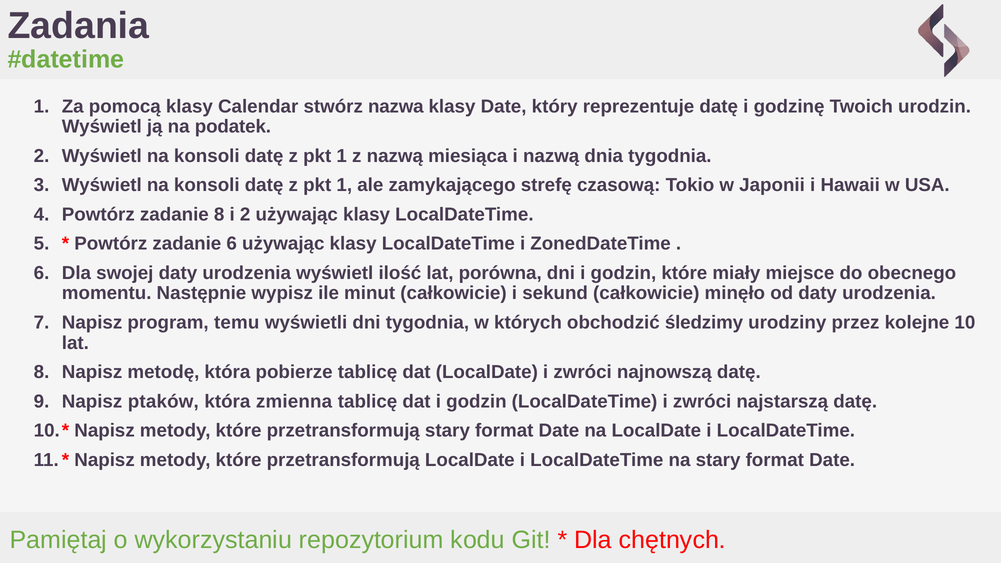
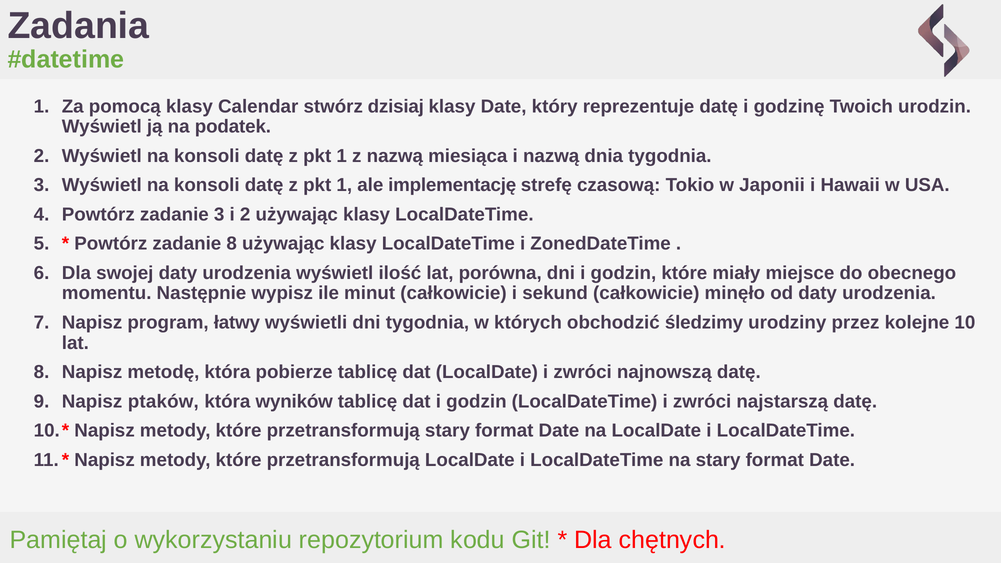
nazwa: nazwa -> dzisiaj (396, 106)
zamykającego: zamykającego -> implementację (452, 185)
zadanie 8: 8 -> 3 (219, 215)
zadanie 6: 6 -> 8 (232, 244)
temu: temu -> łatwy (237, 323)
zmienna: zmienna -> wyników (294, 401)
